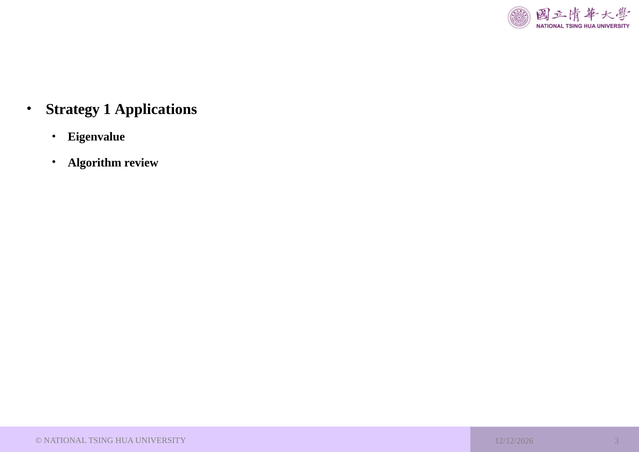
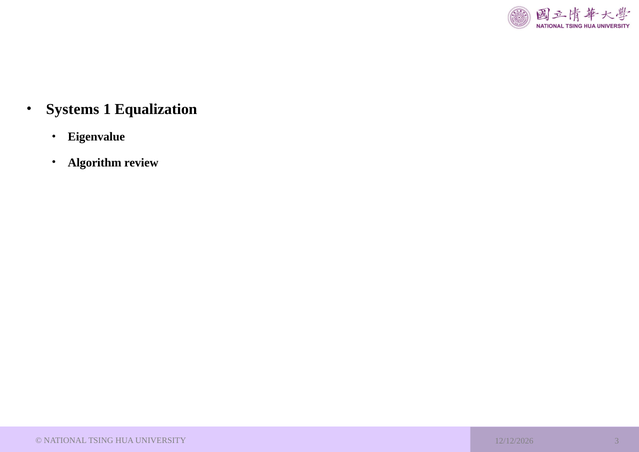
Strategy: Strategy -> Systems (73, 109)
Applications: Applications -> Equalization (156, 109)
